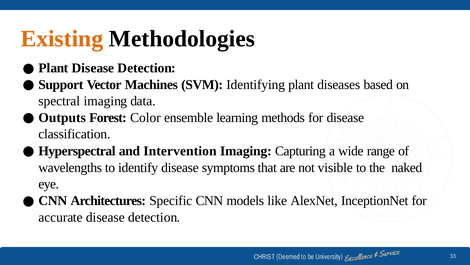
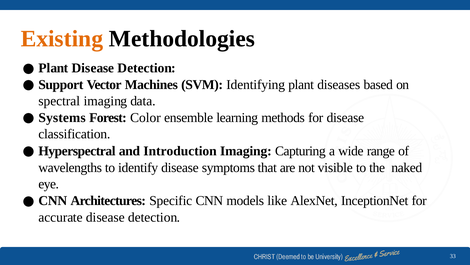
Outputs: Outputs -> Systems (62, 117)
Intervention: Intervention -> Introduction (180, 151)
